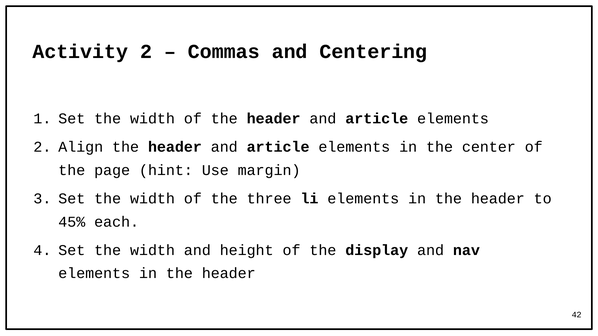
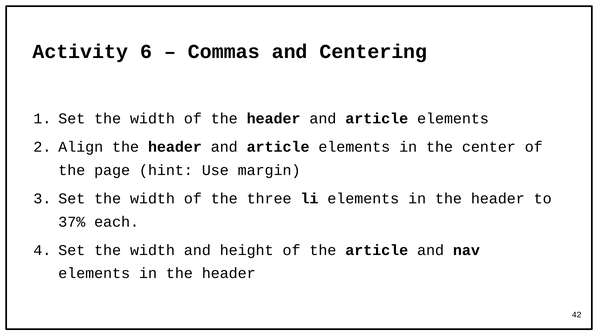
Activity 2: 2 -> 6 (146, 52)
45%: 45% -> 37% (72, 222)
the display: display -> article (377, 250)
